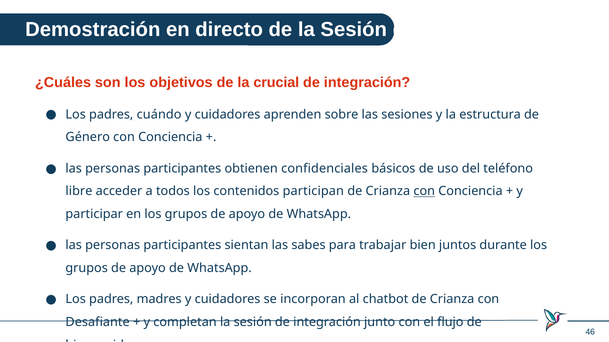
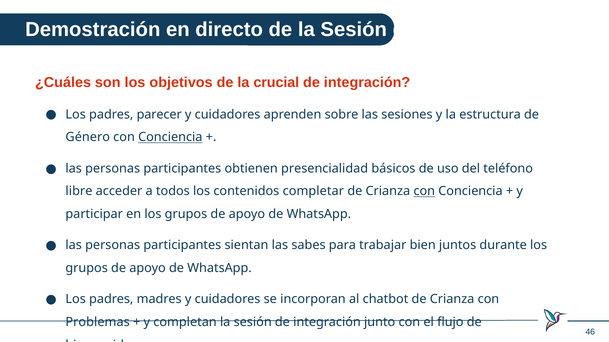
cuándo: cuándo -> parecer (159, 115)
Conciencia underline: none -> present (170, 137)
confidenciales: confidenciales -> presencialidad (325, 169)
participan: participan -> completar (313, 192)
Desafiante: Desafiante -> Problemas (98, 323)
